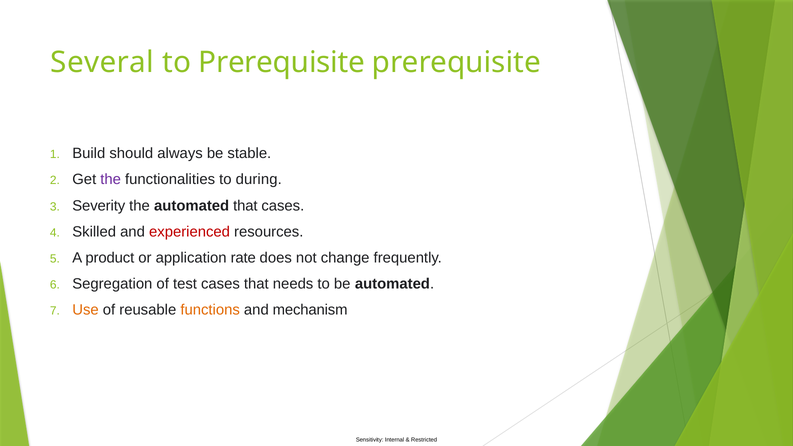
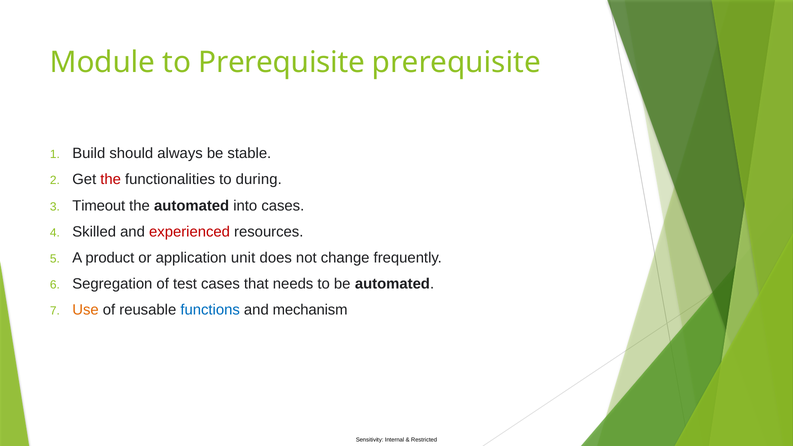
Several: Several -> Module (102, 63)
the colour: purple -> red (111, 180)
Severity: Severity -> Timeout (99, 206)
automated that: that -> into (245, 206)
rate: rate -> unit (243, 258)
functions colour: orange -> blue (210, 310)
